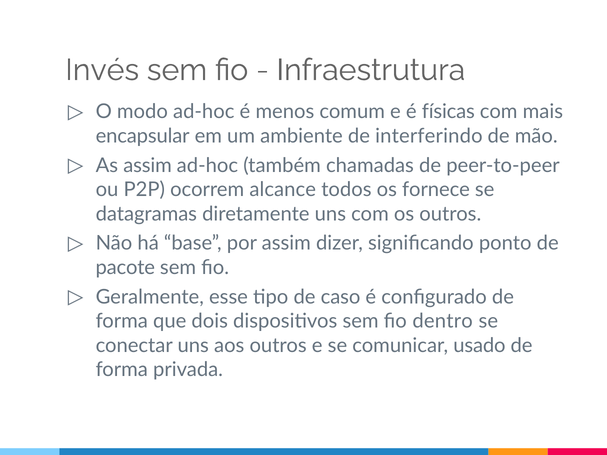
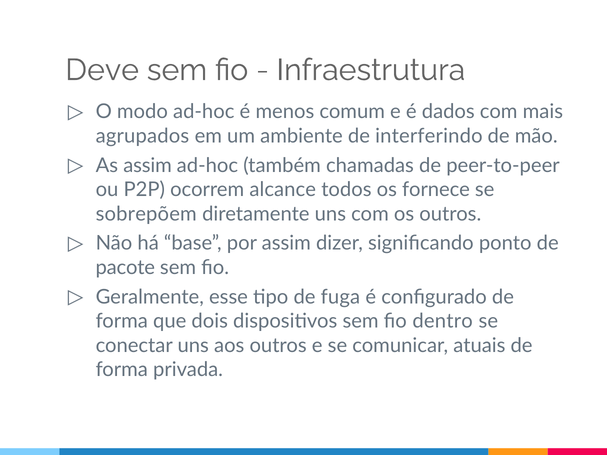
Invés: Invés -> Deve (102, 70)
físicas: físicas -> dados (448, 112)
encapsular: encapsular -> agrupados (142, 136)
datagramas: datagramas -> sobrepõem (146, 214)
caso: caso -> fuga (340, 297)
usado: usado -> atuais (479, 346)
